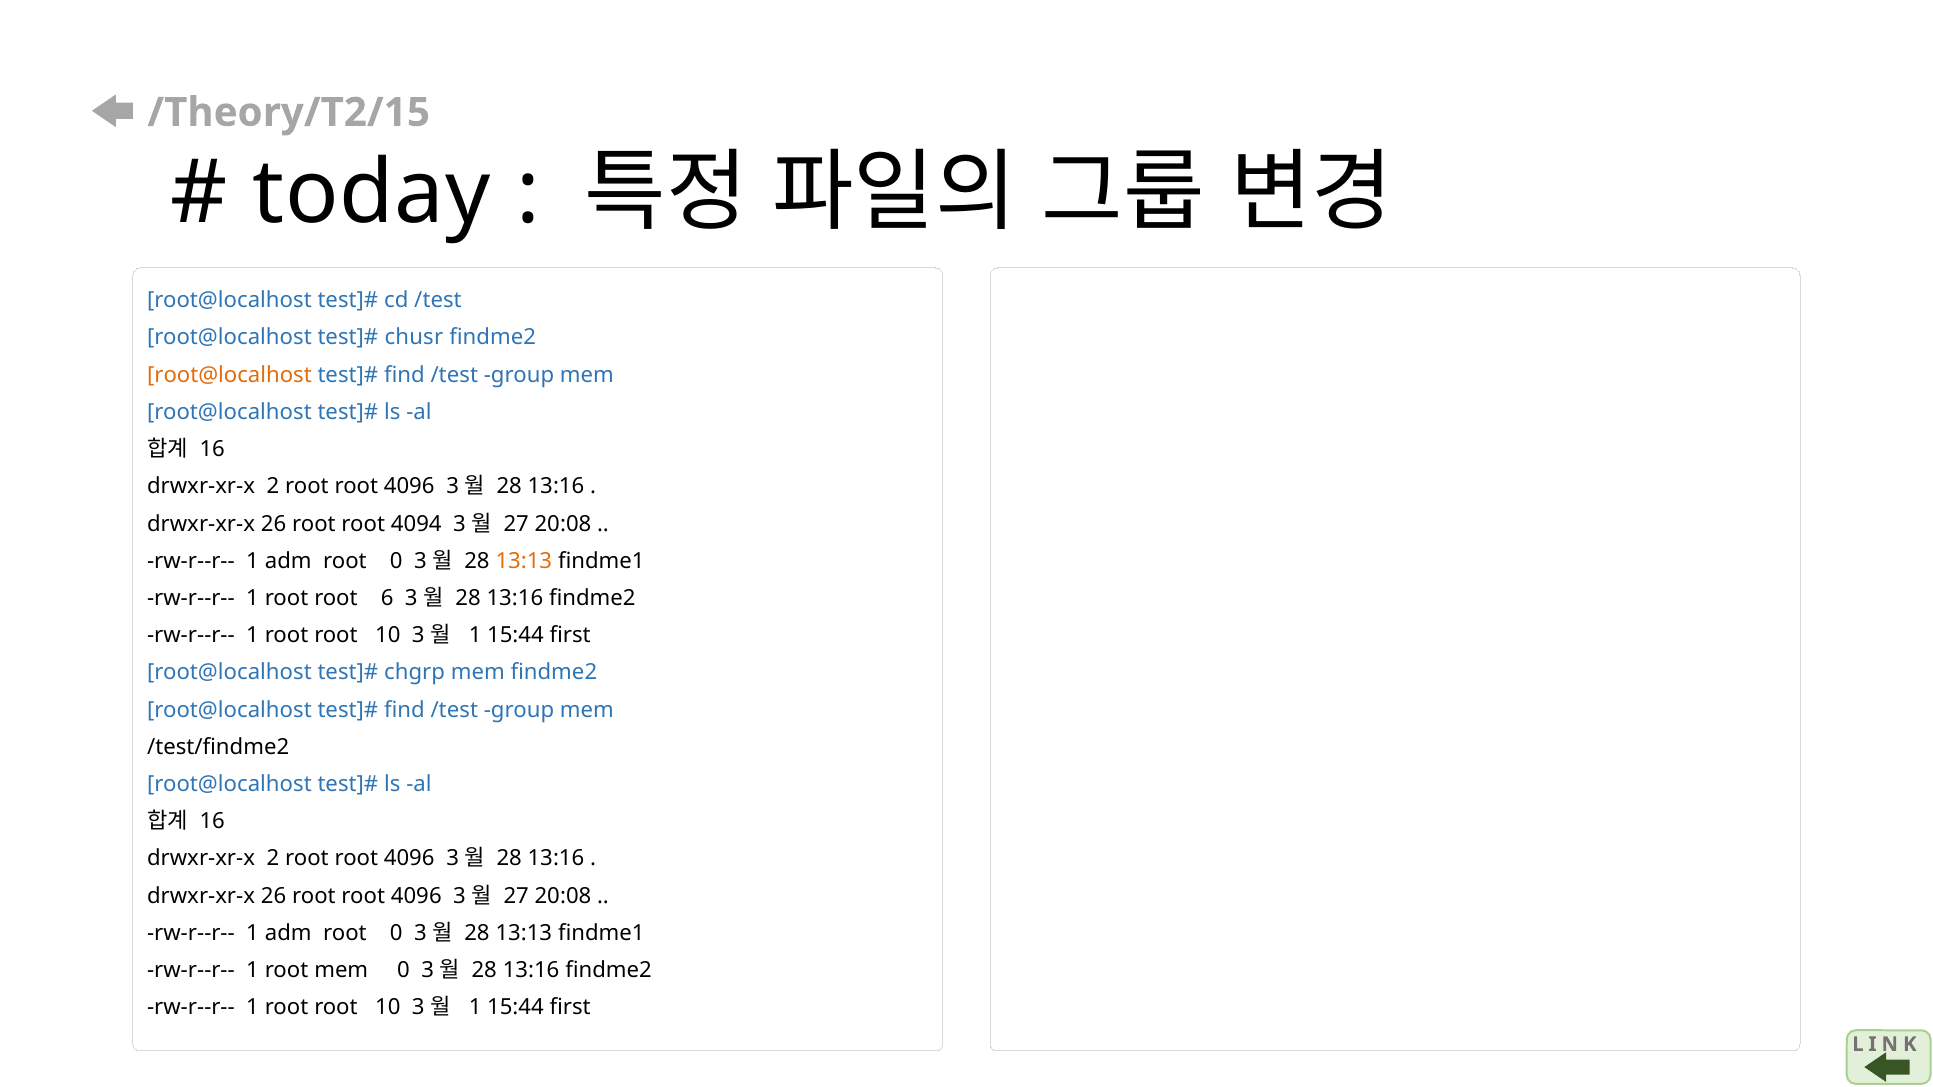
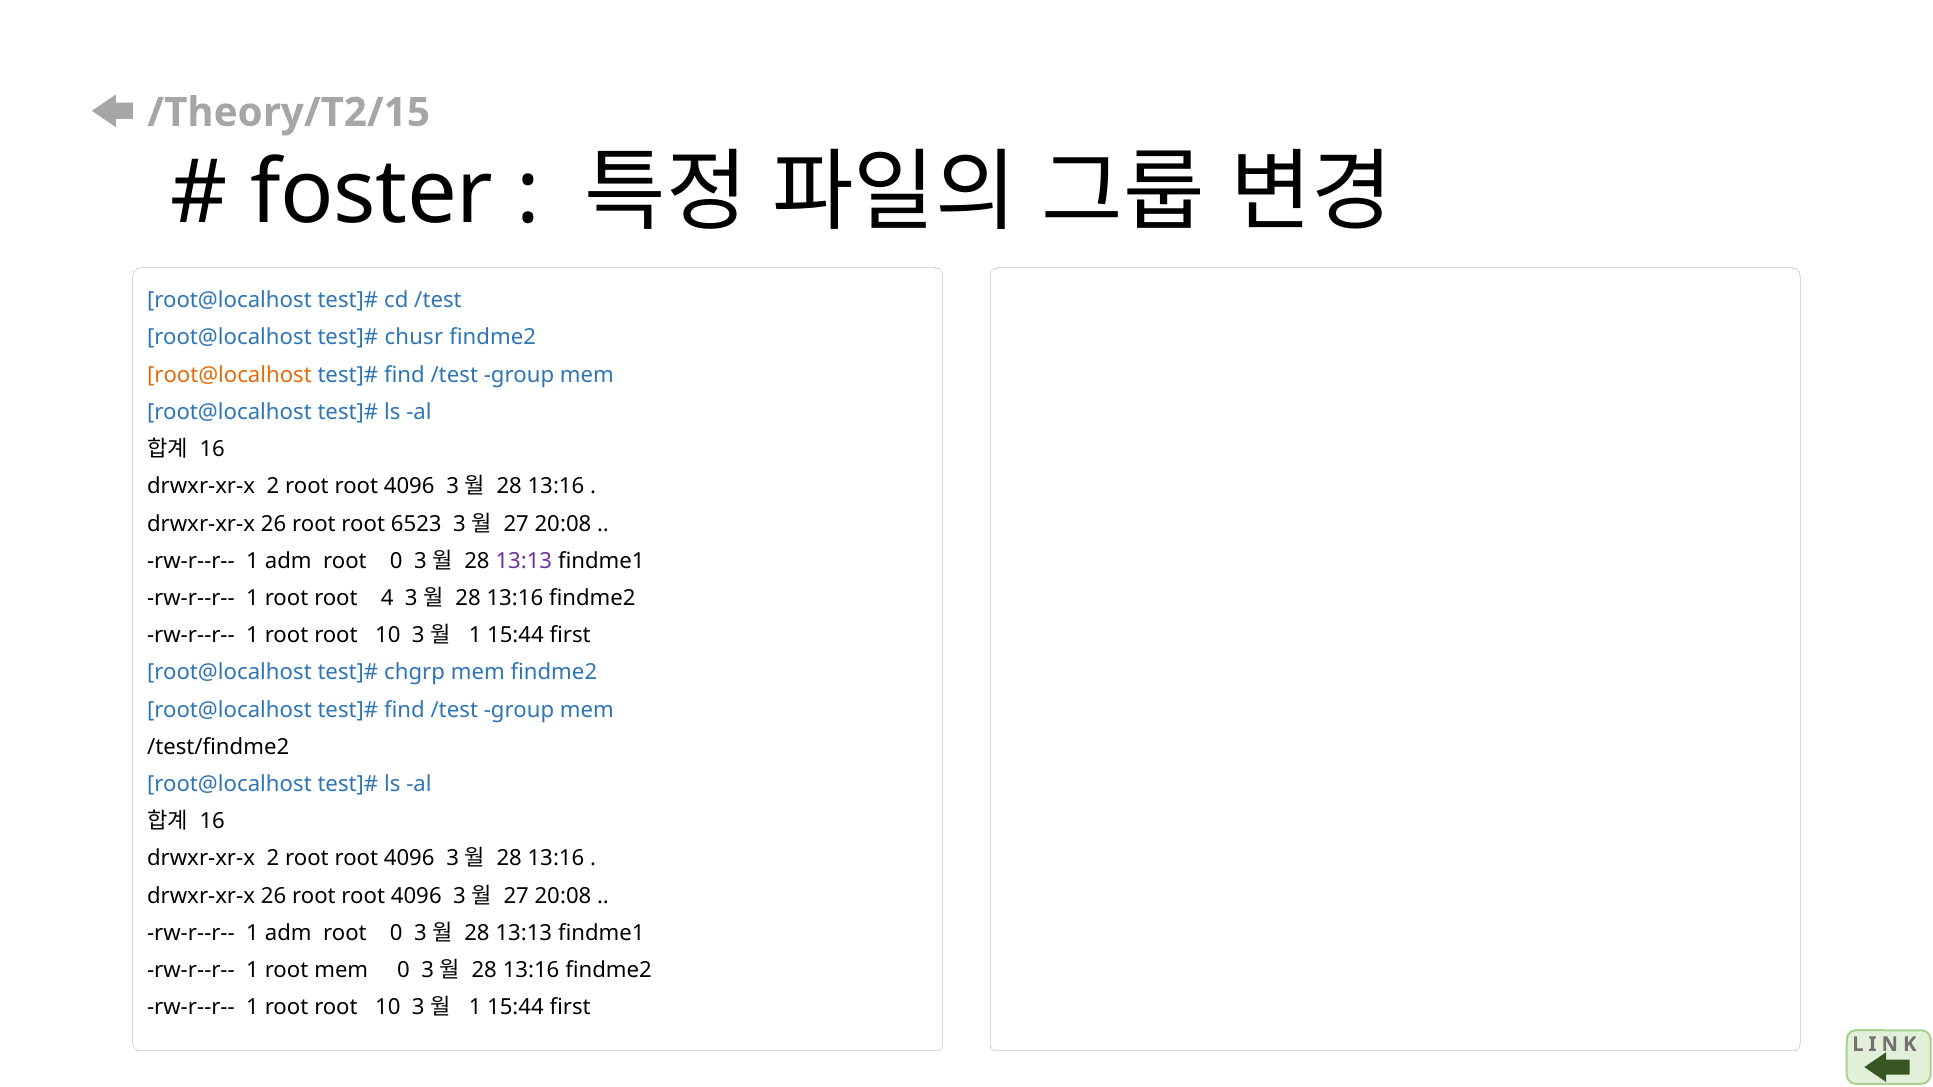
today: today -> foster (372, 193)
4094: 4094 -> 6523 (416, 524)
13:13 colour: orange -> purple (524, 561)
6: 6 -> 4 (387, 598)
